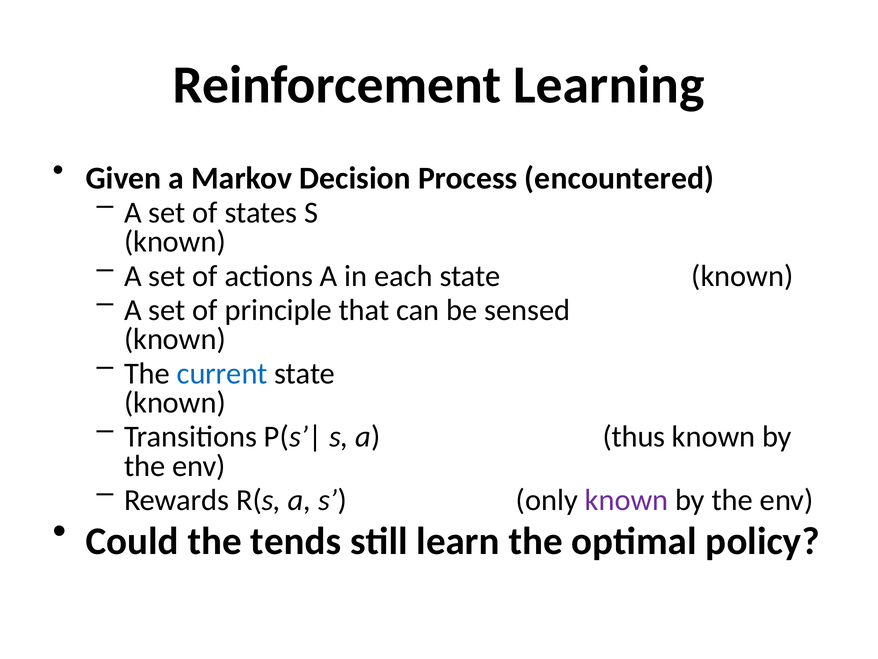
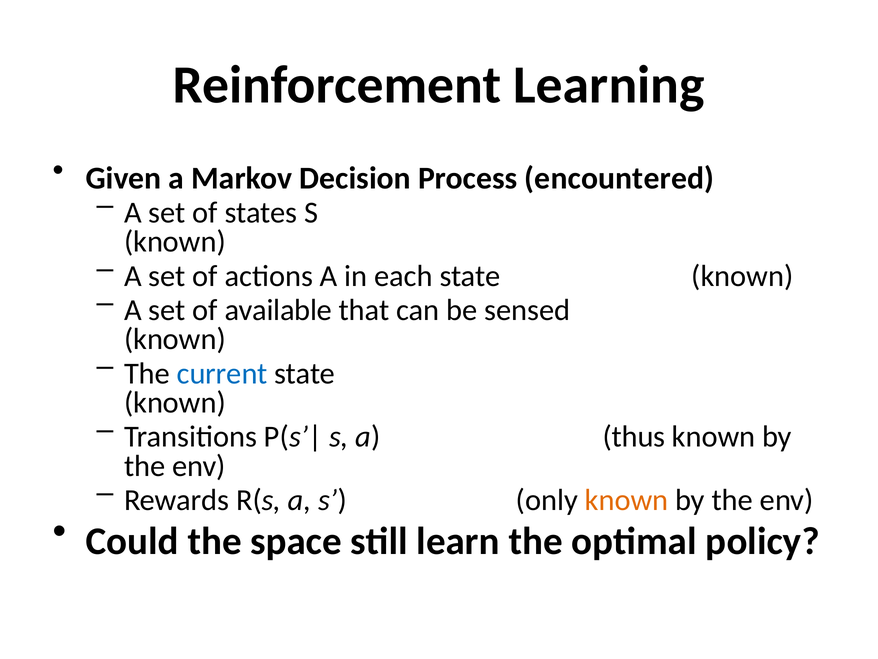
principle: principle -> available (278, 310)
known colour: purple -> orange (627, 500)
tends: tends -> space (296, 541)
